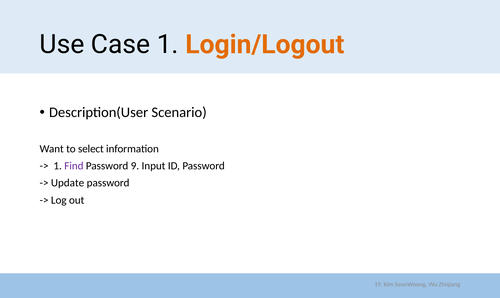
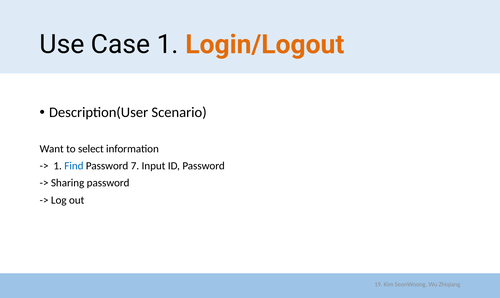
Find colour: purple -> blue (74, 166)
9: 9 -> 7 (135, 166)
Update: Update -> Sharing (68, 183)
